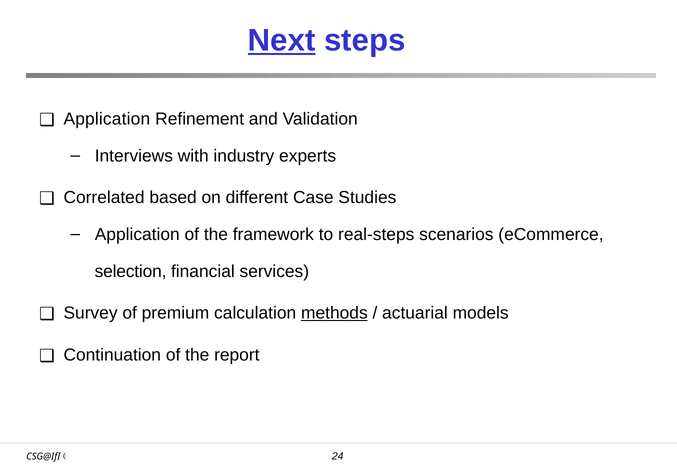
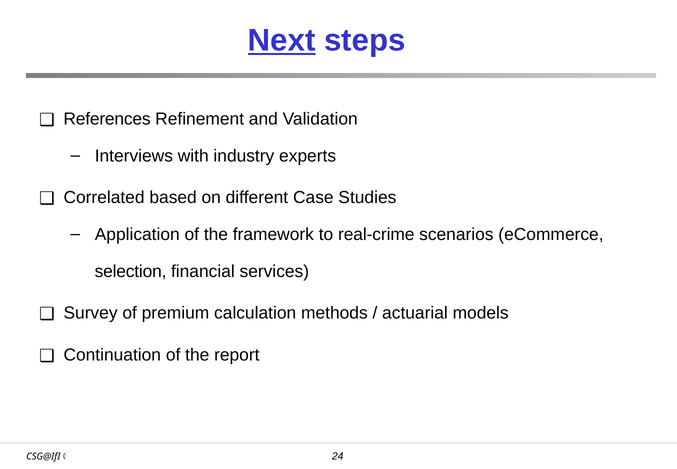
Application: Application -> References (107, 119)
real-steps: real-steps -> real-crime (376, 234)
methods underline: present -> none (334, 313)
